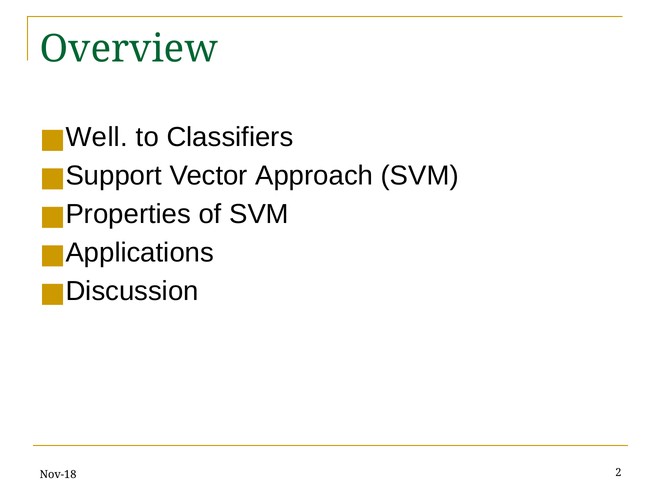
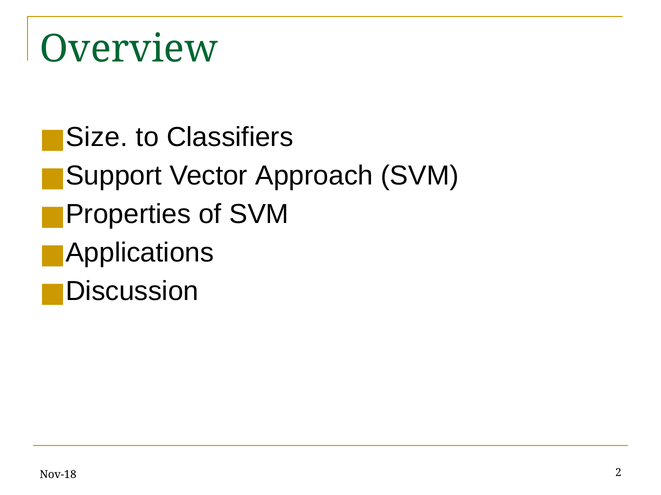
Well: Well -> Size (97, 137)
